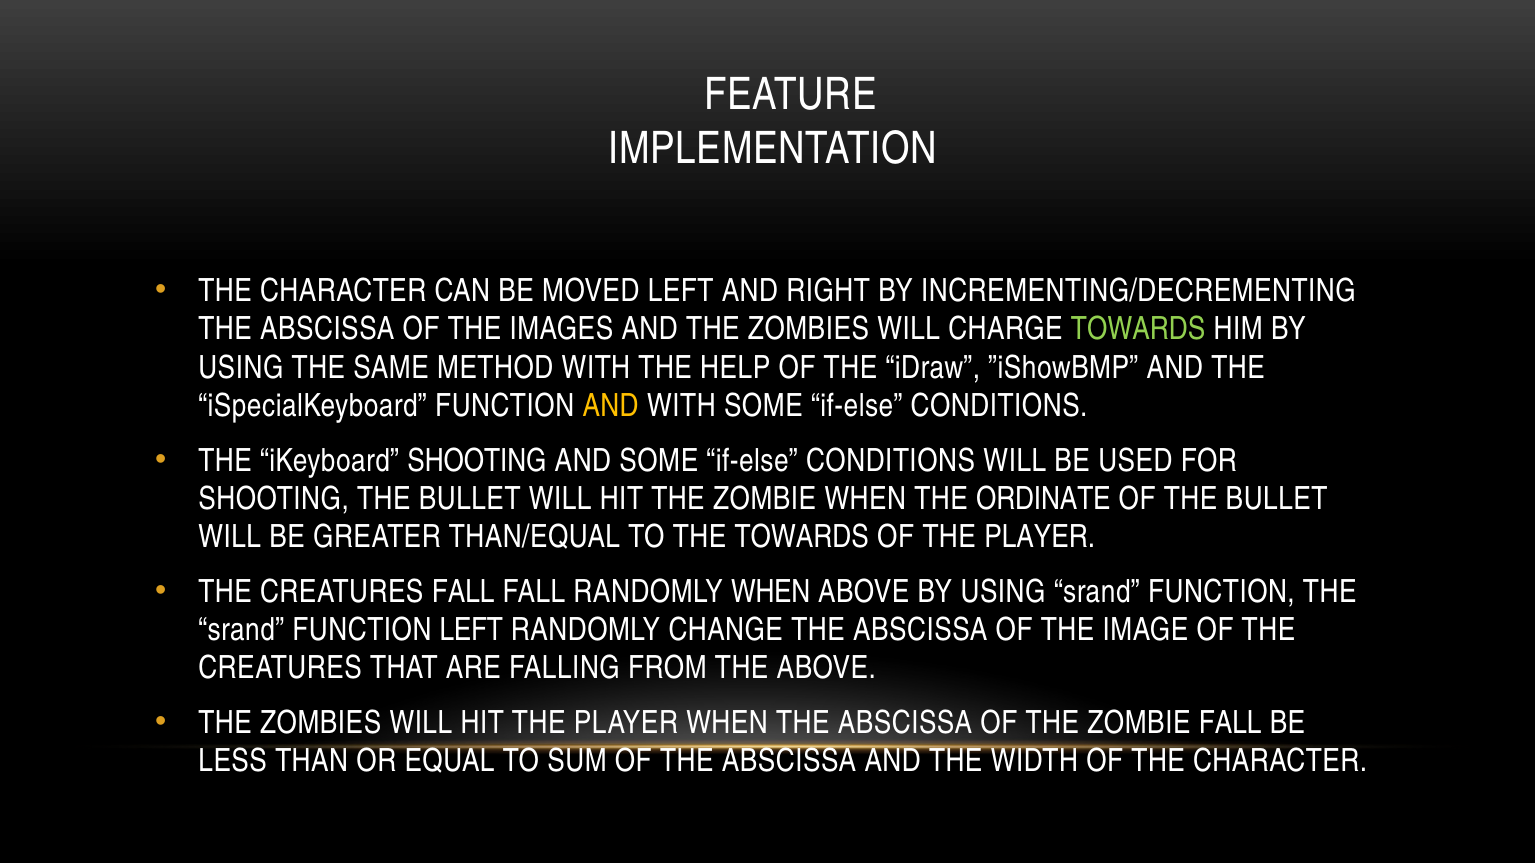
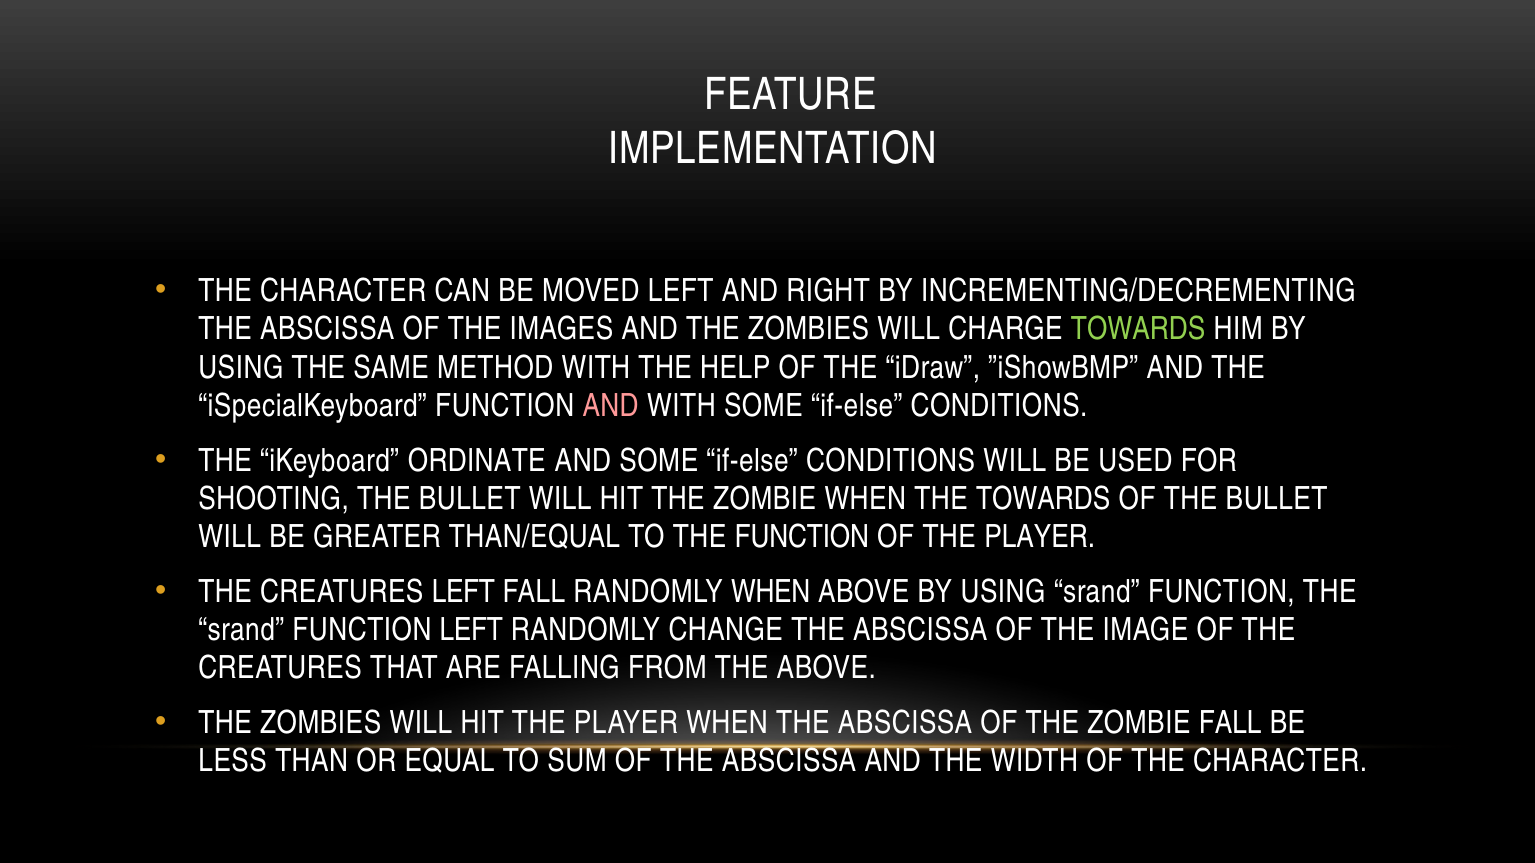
AND colour: yellow -> pink (611, 406)
iKeyboard SHOOTING: SHOOTING -> ORDINATE (477, 461)
THE ORDINATE: ORDINATE -> TOWARDS (1043, 499)
THE TOWARDS: TOWARDS -> FUNCTION (802, 538)
CREATURES FALL: FALL -> LEFT (463, 592)
